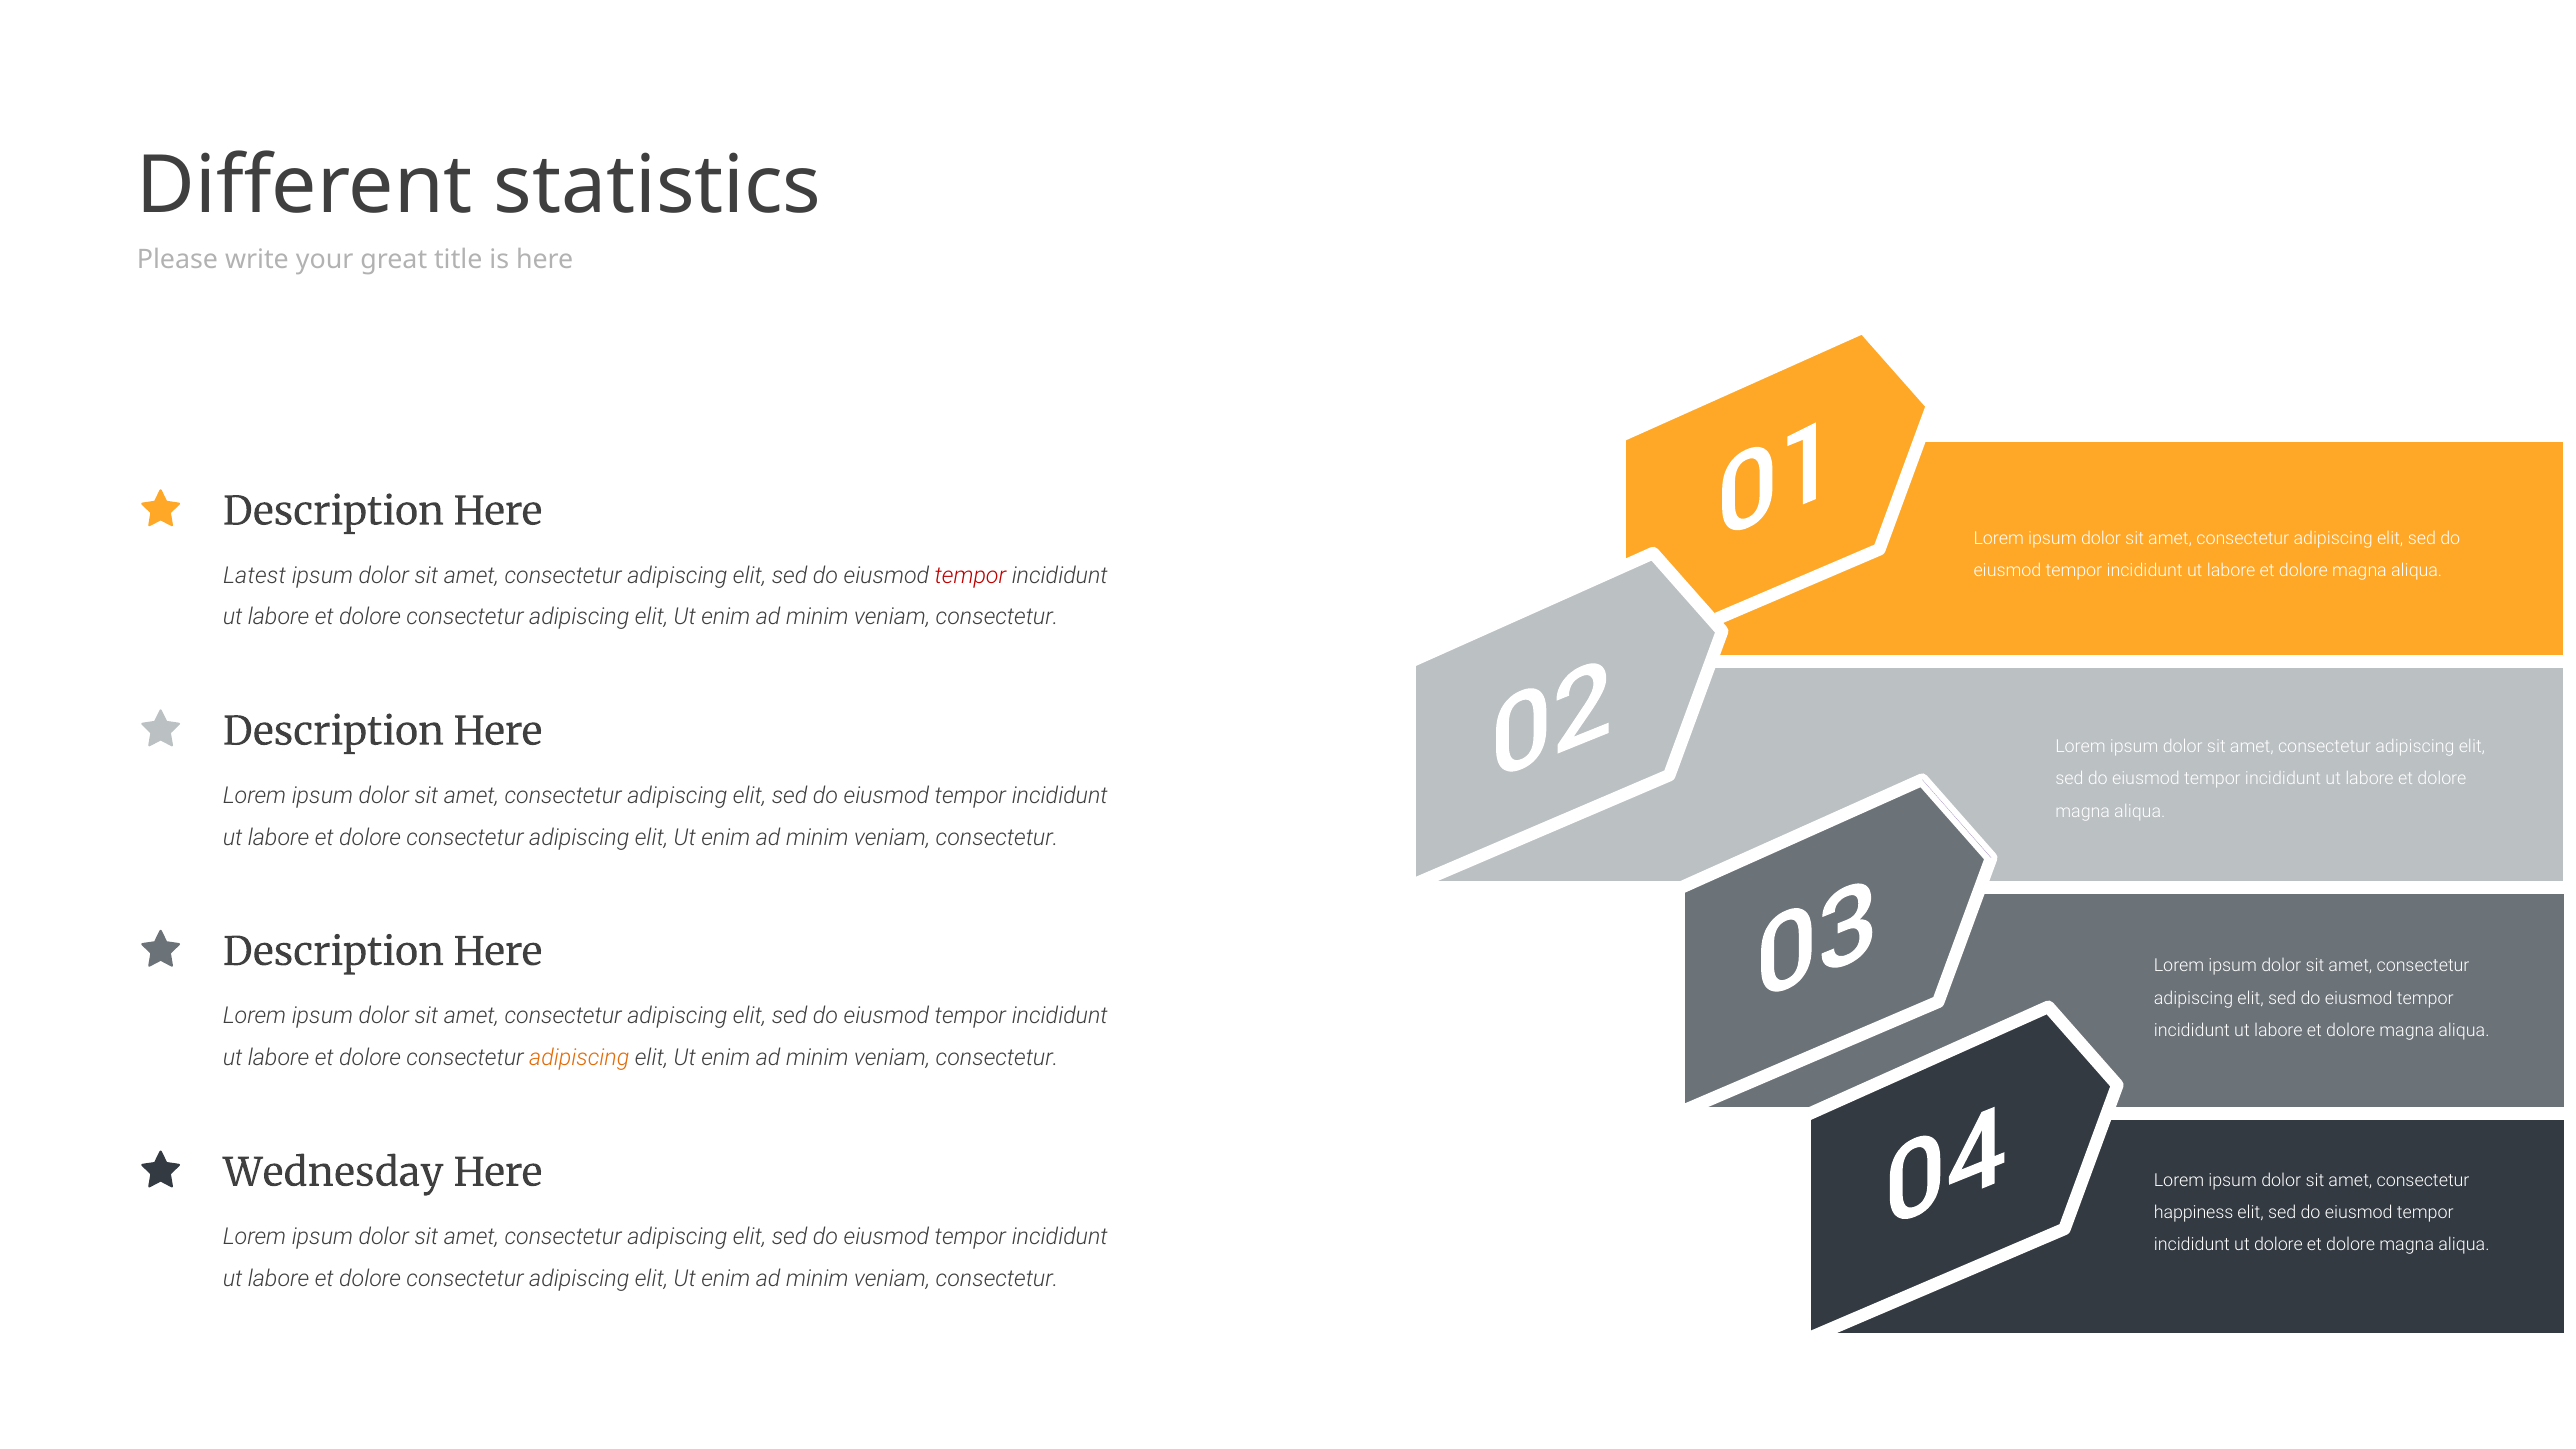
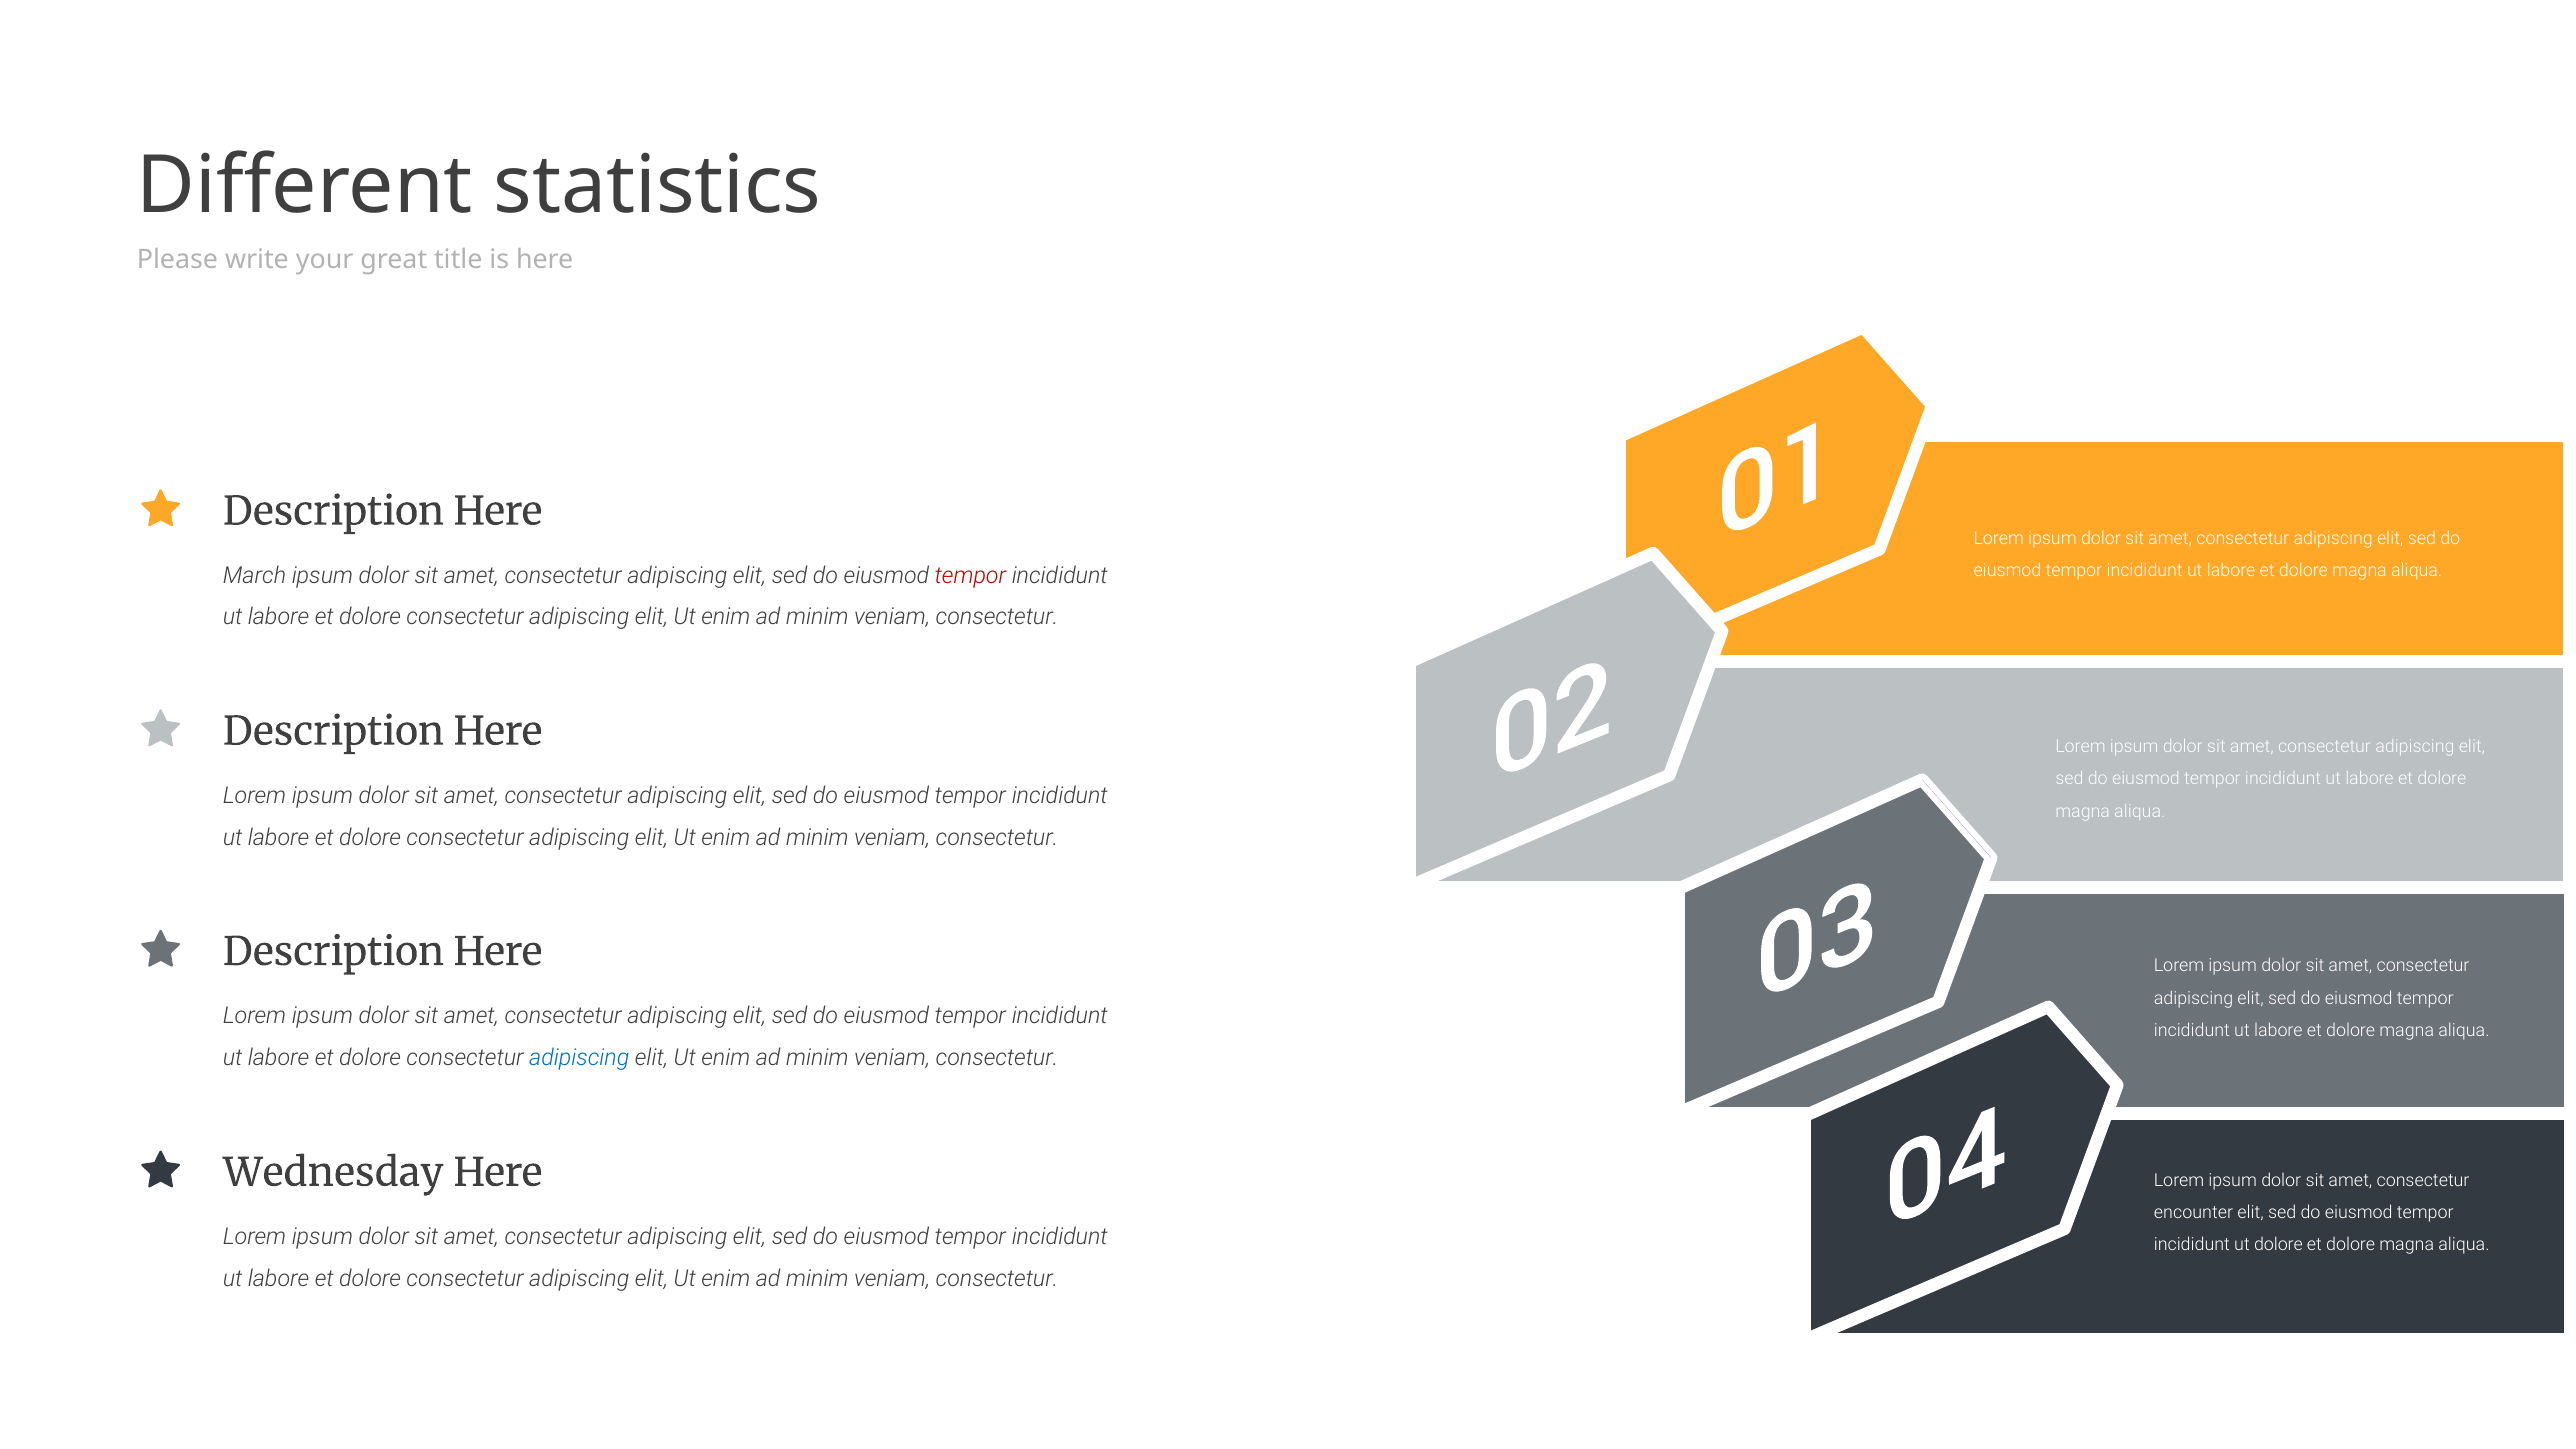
Latest: Latest -> March (255, 576)
adipiscing colour: orange -> blue (579, 1058)
happiness: happiness -> encounter (2194, 1213)
